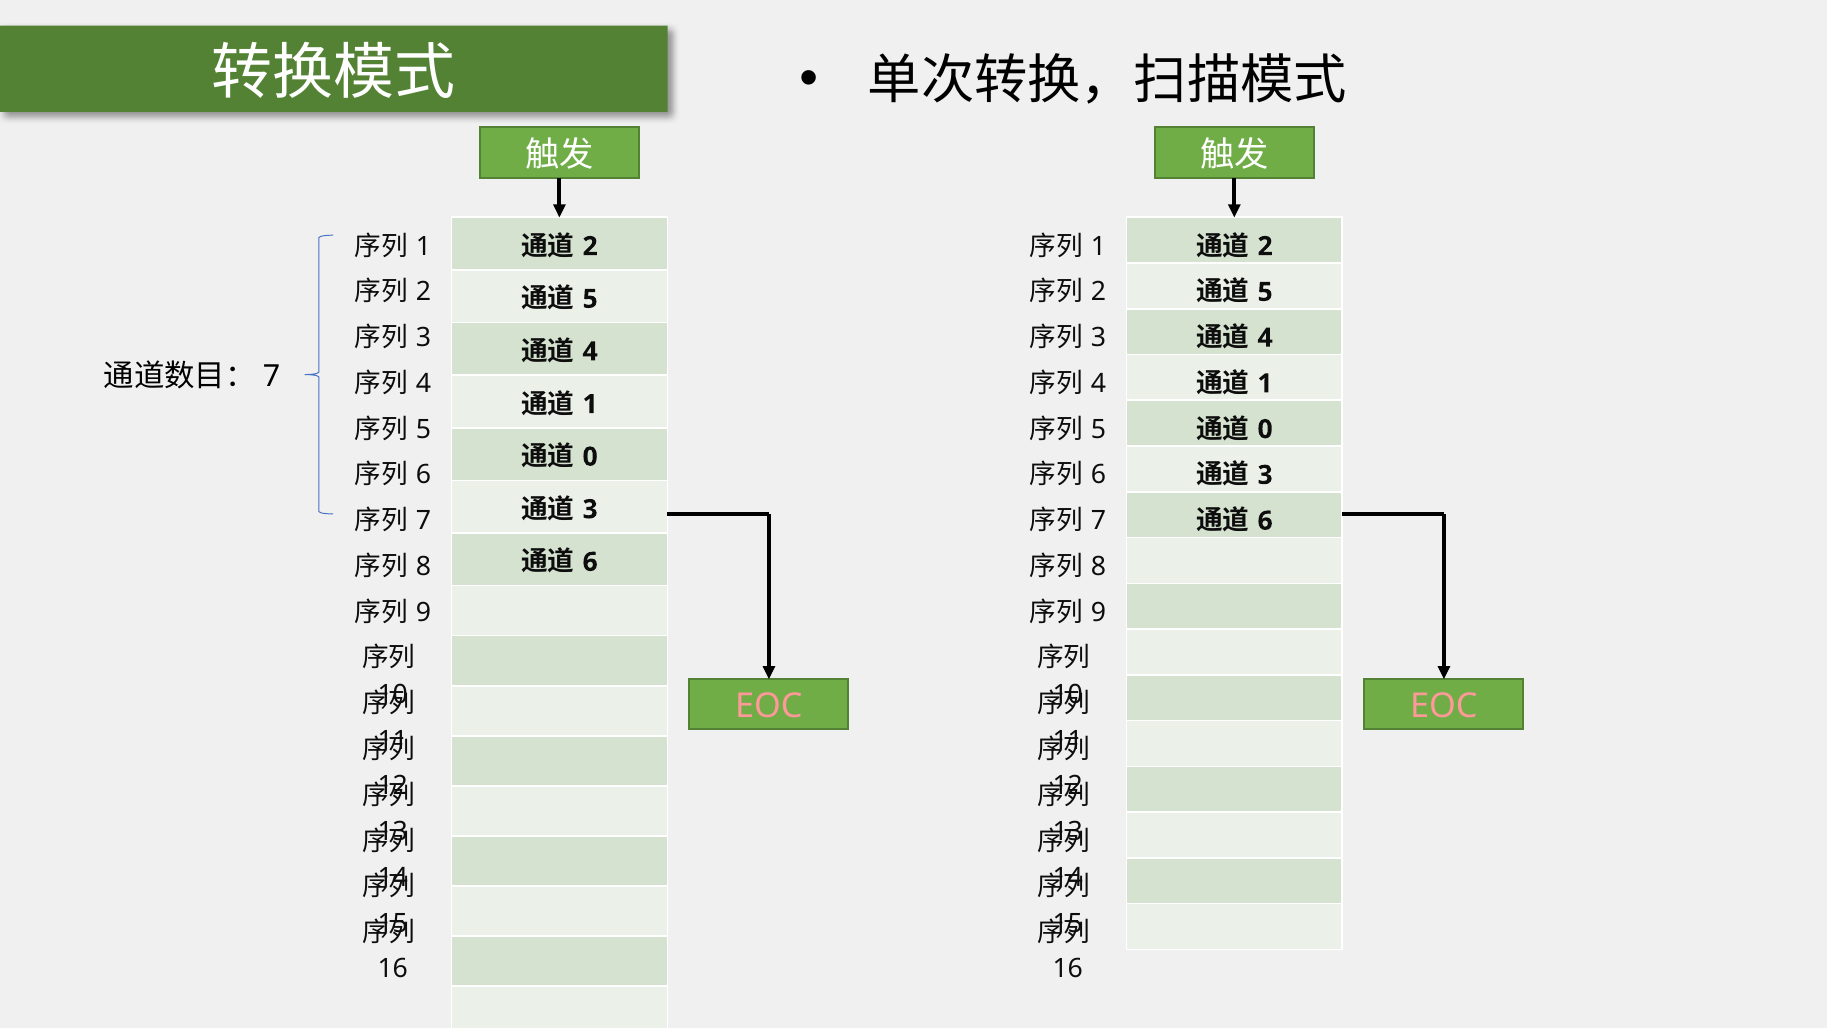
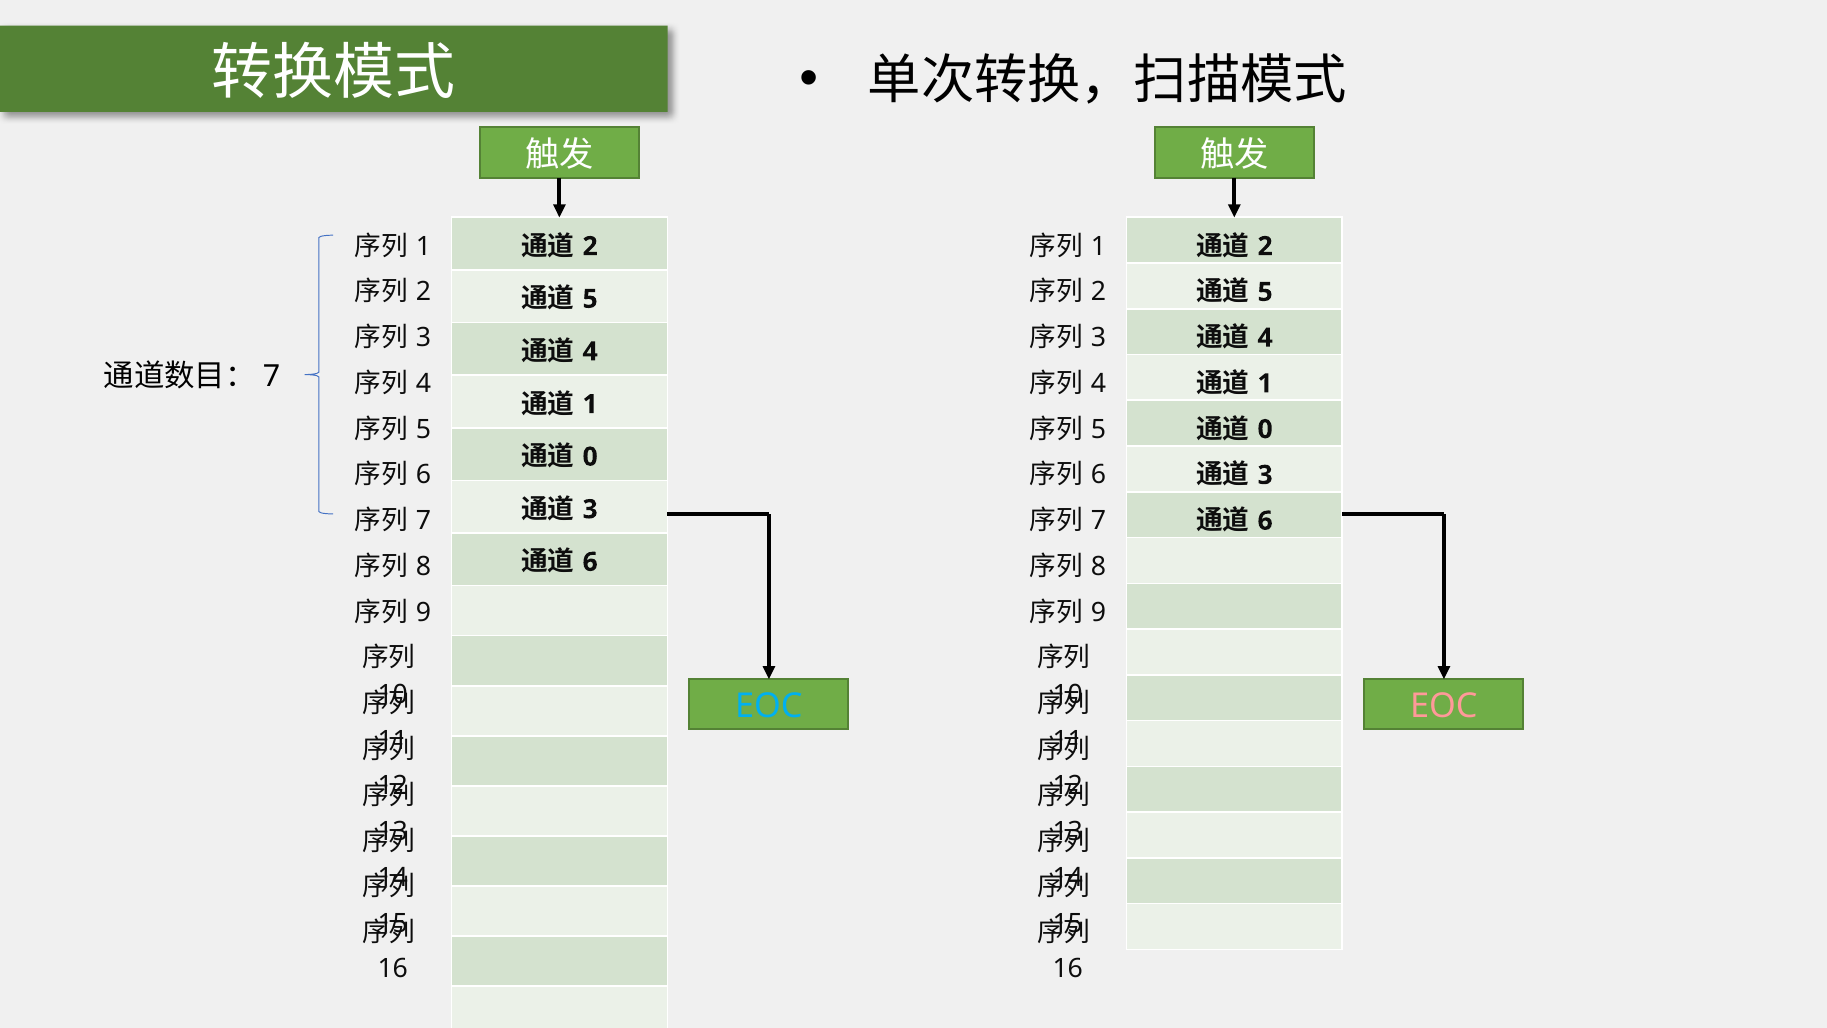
EOC colour: pink -> light blue (769, 706)
